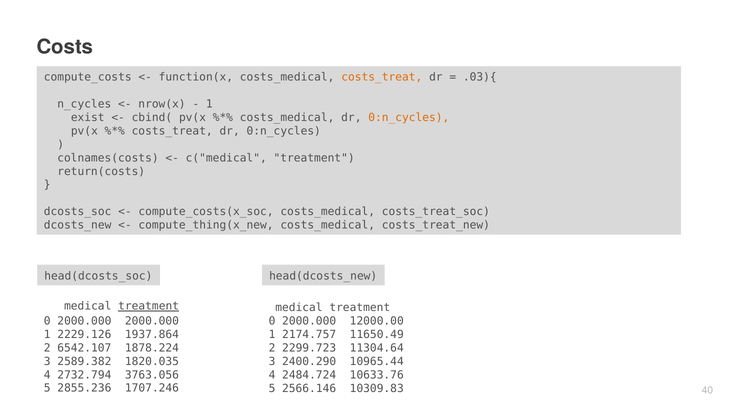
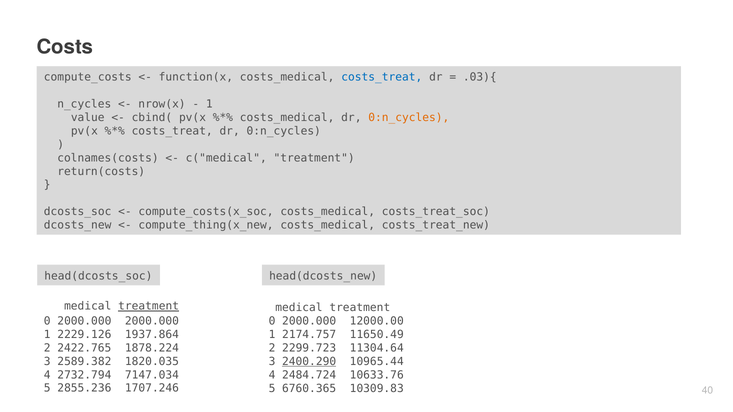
costs_treat colour: orange -> blue (382, 77)
exist: exist -> value (88, 118)
6542.107: 6542.107 -> 2422.765 (84, 348)
2400.290 underline: none -> present (309, 362)
3763.056: 3763.056 -> 7147.034 (152, 375)
2566.146: 2566.146 -> 6760.365 (309, 389)
